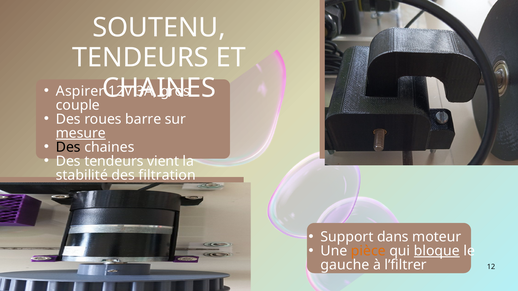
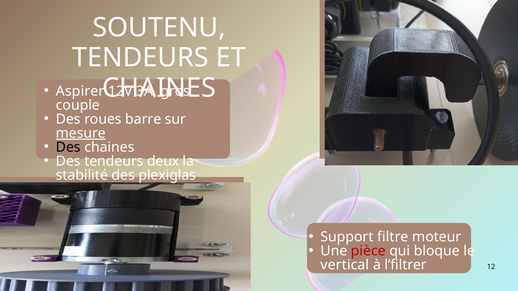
vient: vient -> deux (163, 161)
filtration: filtration -> plexiglas (167, 175)
dans: dans -> filtre (393, 237)
pièce colour: orange -> red (368, 251)
bloque underline: present -> none (437, 251)
gauche: gauche -> vertical (345, 265)
